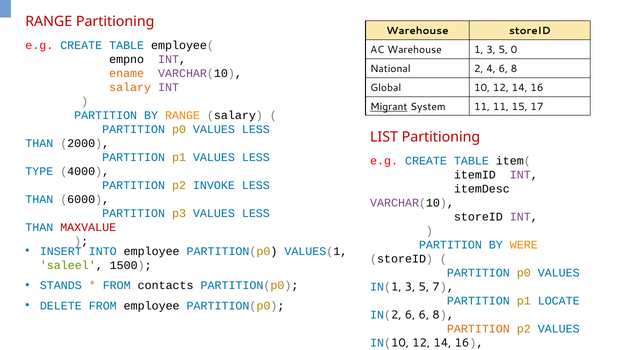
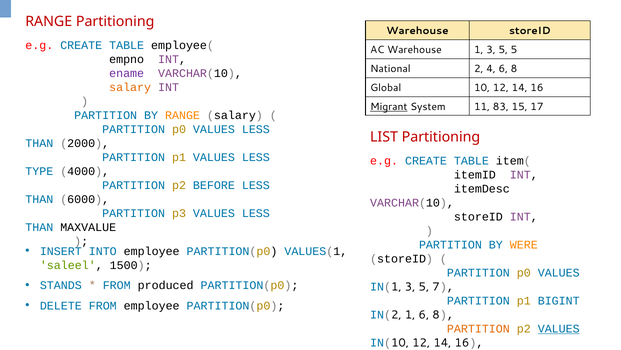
5 0: 0 -> 5 (514, 50)
ename colour: orange -> purple (127, 73)
11 11: 11 -> 83 (501, 107)
INVOKE: INVOKE -> BEFORE (214, 185)
MAXVALUE colour: red -> black (88, 227)
contacts: contacts -> produced (166, 285)
LOCATE: LOCATE -> BIGINT (559, 300)
IN(2 6: 6 -> 1 (410, 314)
VALUES underline: none -> present (559, 328)
